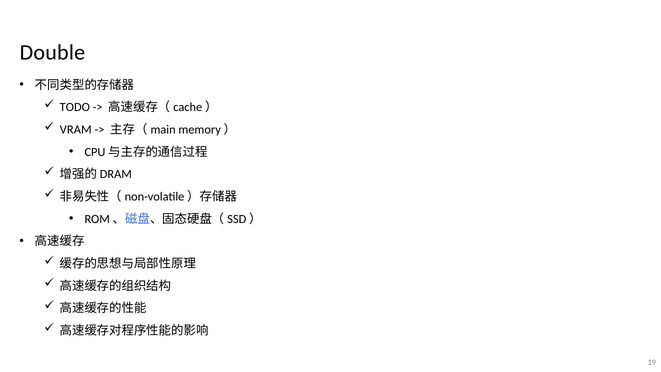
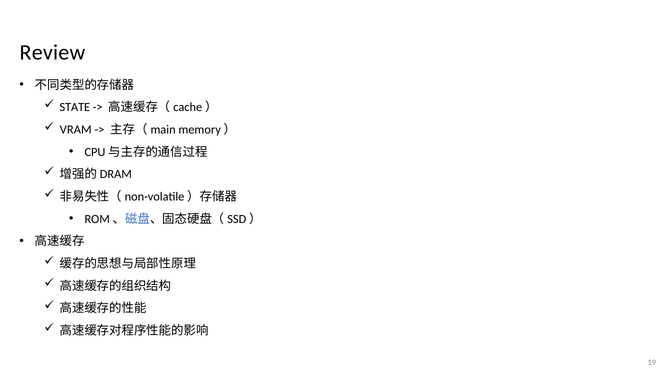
Double: Double -> Review (52, 52)
TODO: TODO -> STATE (75, 107)
